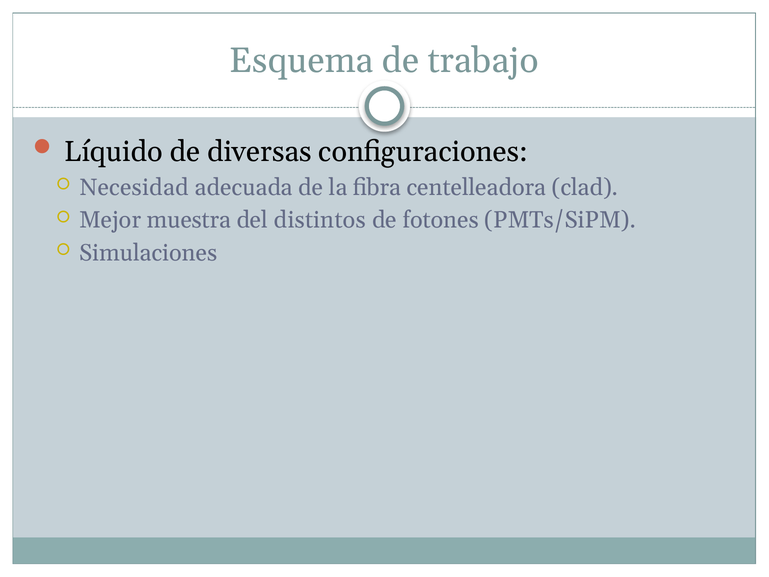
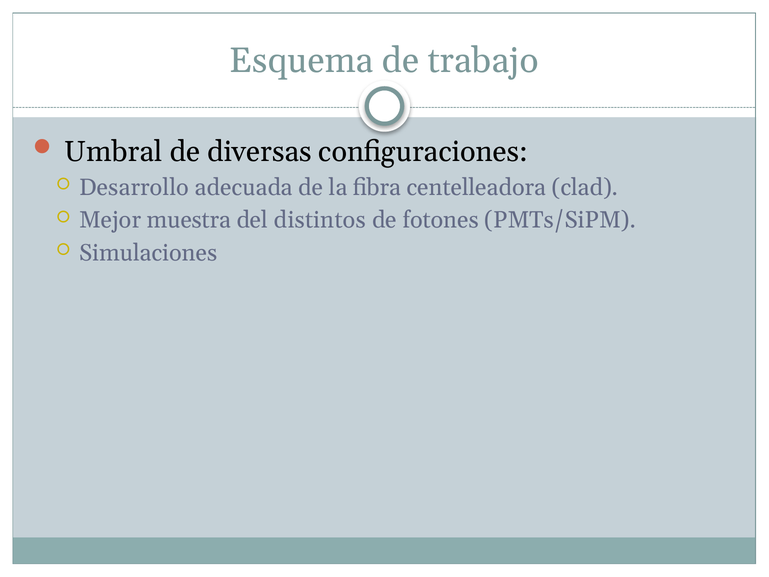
Líquido: Líquido -> Umbral (113, 152)
Necesidad: Necesidad -> Desarrollo (134, 187)
